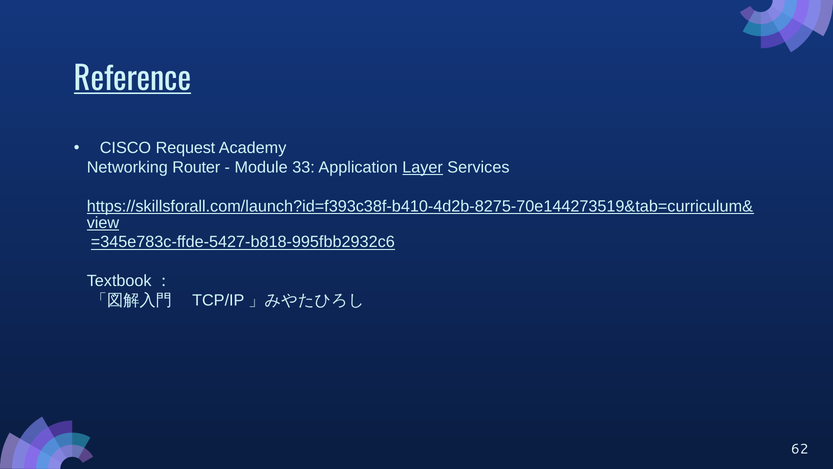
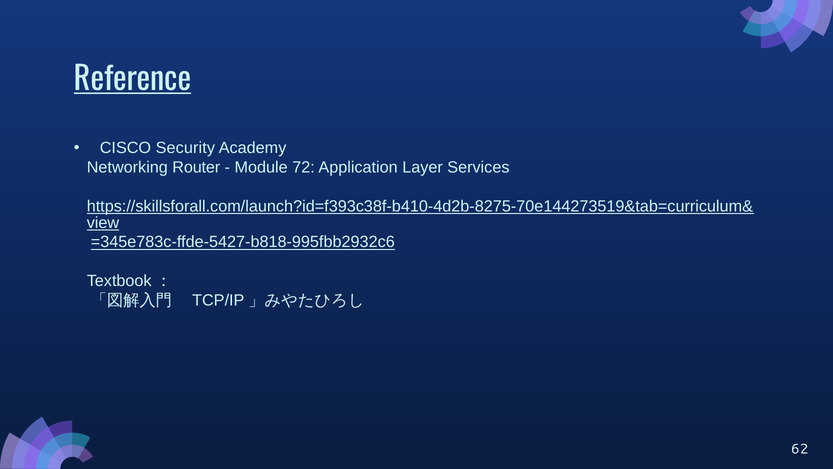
Request: Request -> Security (185, 148)
33: 33 -> 72 (304, 167)
Layer underline: present -> none (423, 167)
